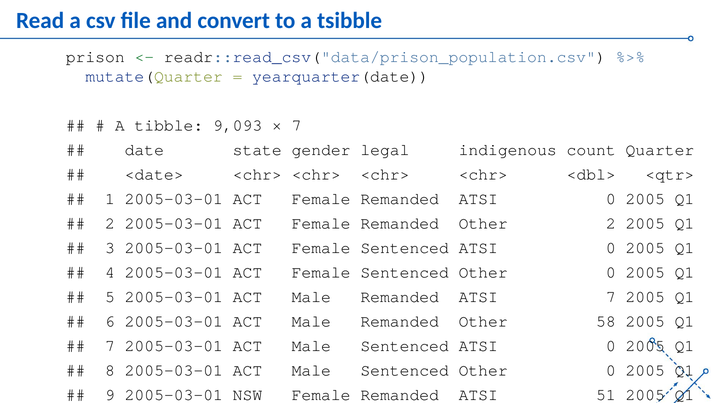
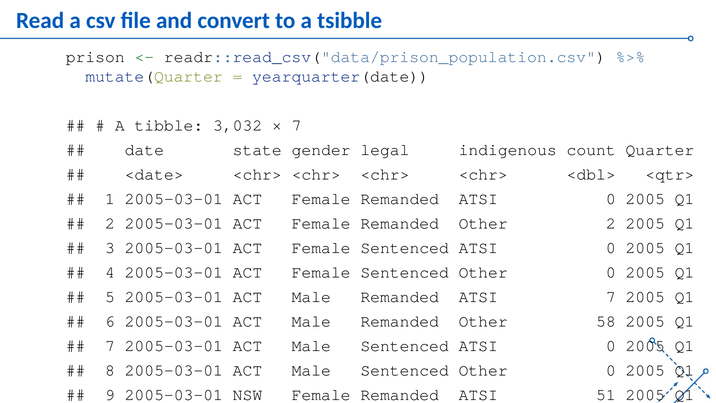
9,093: 9,093 -> 3,032 (238, 125)
